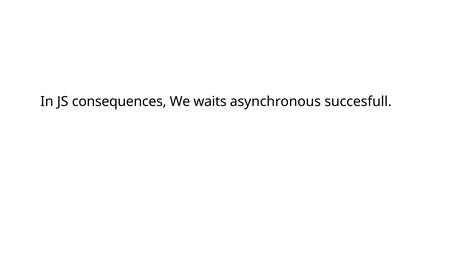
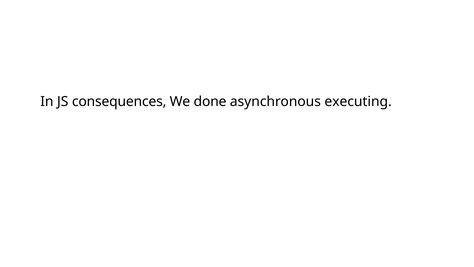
waits: waits -> done (210, 101)
succesfull: succesfull -> executing (358, 101)
